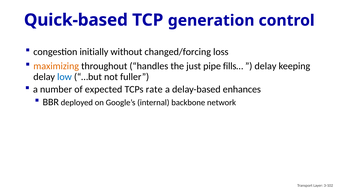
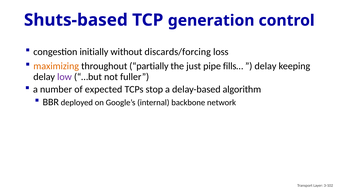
Quick-based: Quick-based -> Shuts-based (76, 20)
changed/forcing: changed/forcing -> discards/forcing (178, 52)
handles: handles -> partially (149, 66)
low colour: blue -> purple (64, 77)
rate: rate -> stop (154, 90)
enhances: enhances -> algorithm (242, 90)
